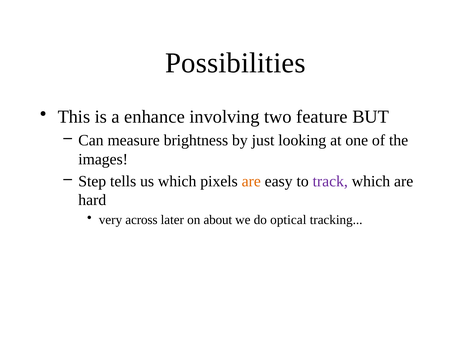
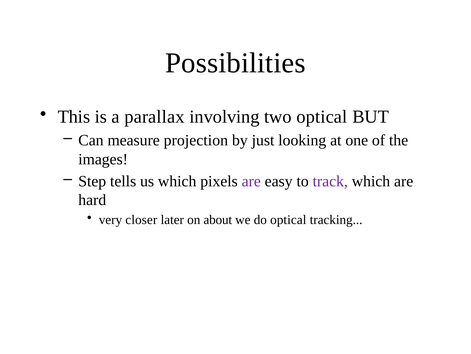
enhance: enhance -> parallax (154, 117)
two feature: feature -> optical (322, 117)
brightness: brightness -> projection (196, 140)
are colour: orange -> purple (251, 181)
across: across -> closer (141, 219)
